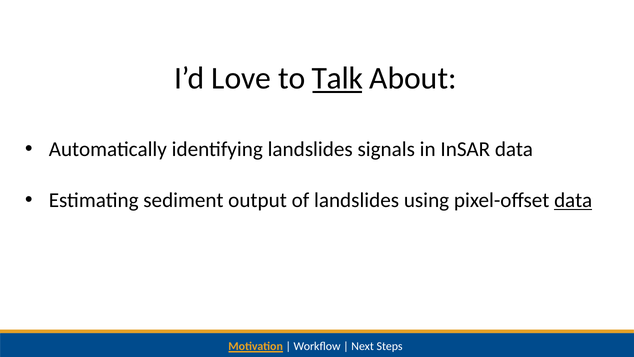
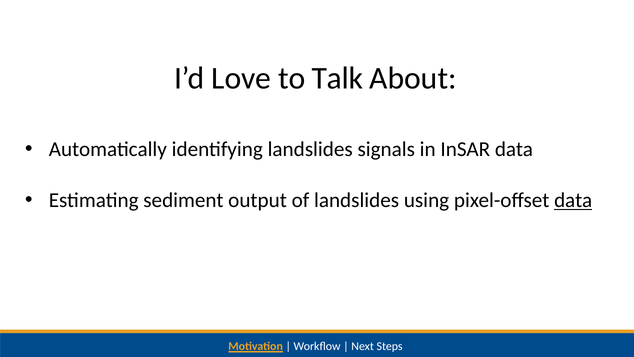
Talk underline: present -> none (337, 78)
